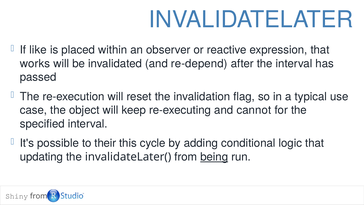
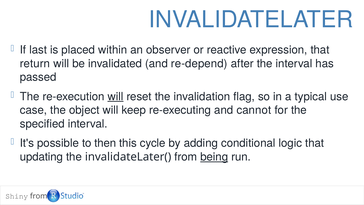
like: like -> last (38, 50)
works: works -> return (35, 63)
will underline: none -> present (115, 96)
their: their -> then (105, 143)
